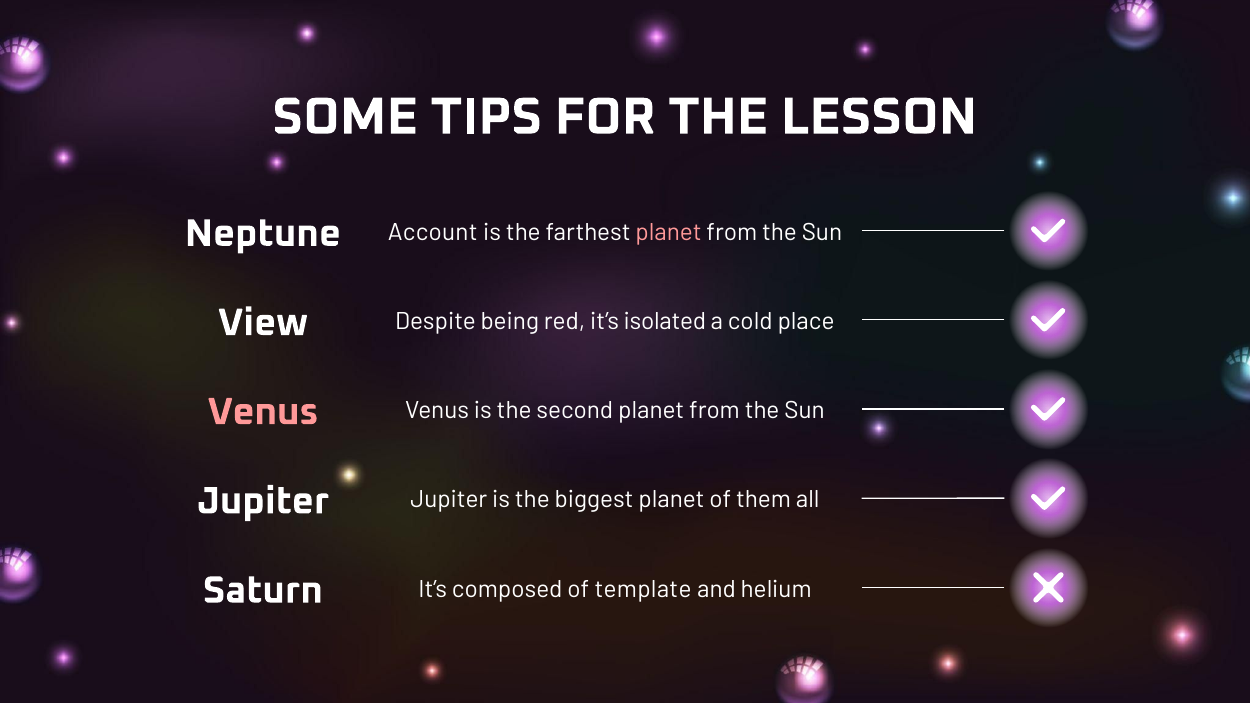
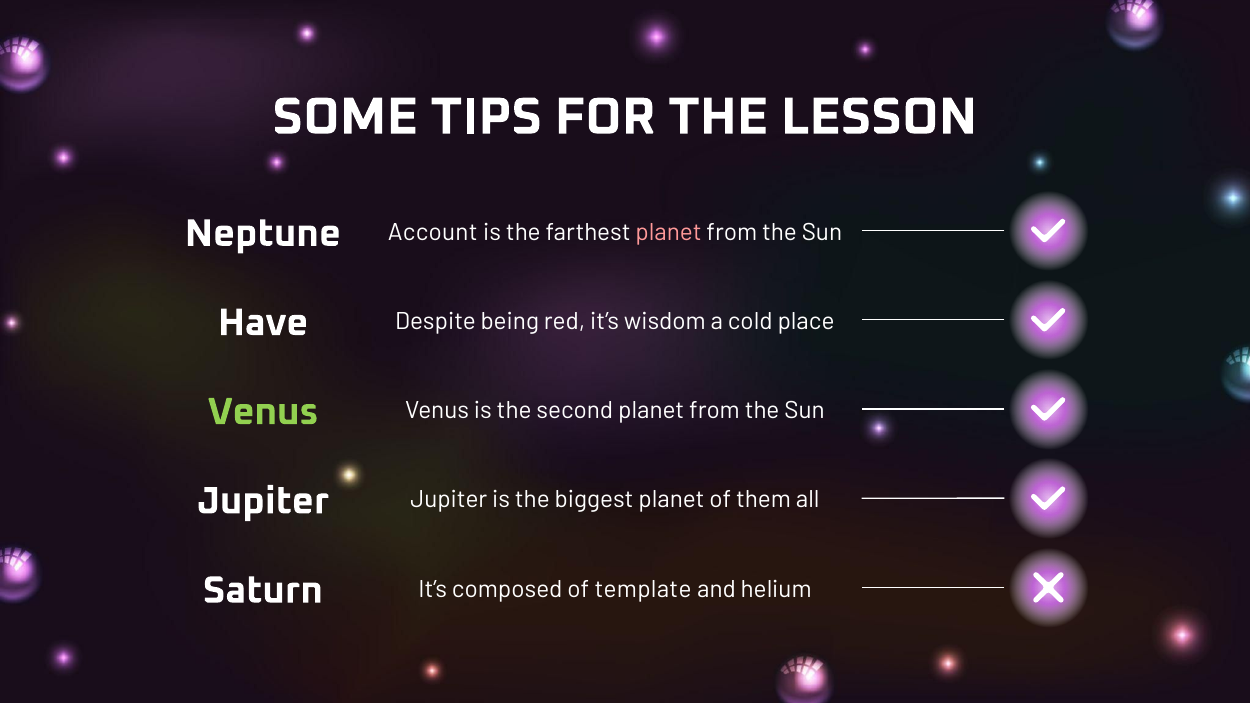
View: View -> Have (263, 322)
isolated: isolated -> wisdom (665, 322)
Venus colour: pink -> light green (263, 412)
